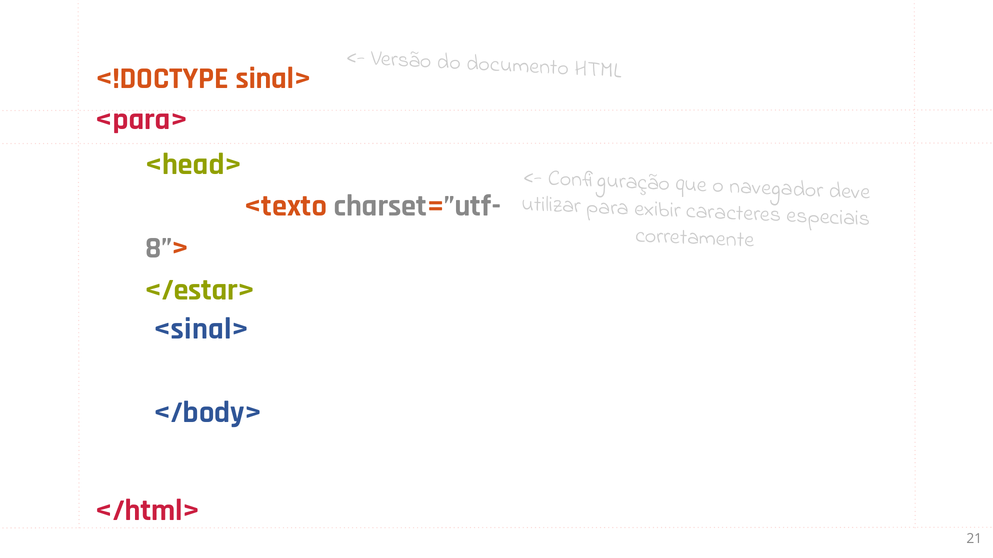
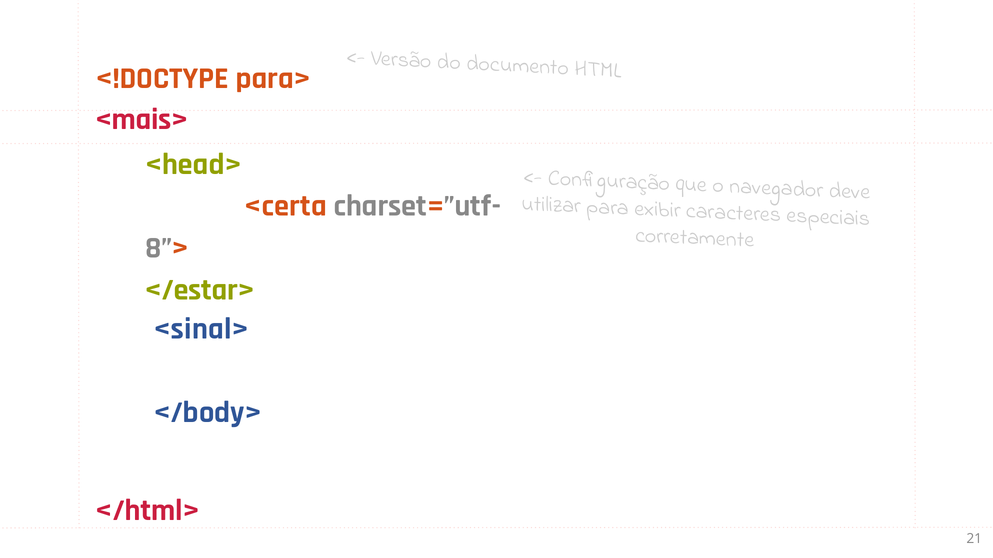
sinal>: sinal> -> para> (273, 78)
<para>: <para> -> <mais> (142, 119)
<texto: <texto -> <certa (286, 206)
